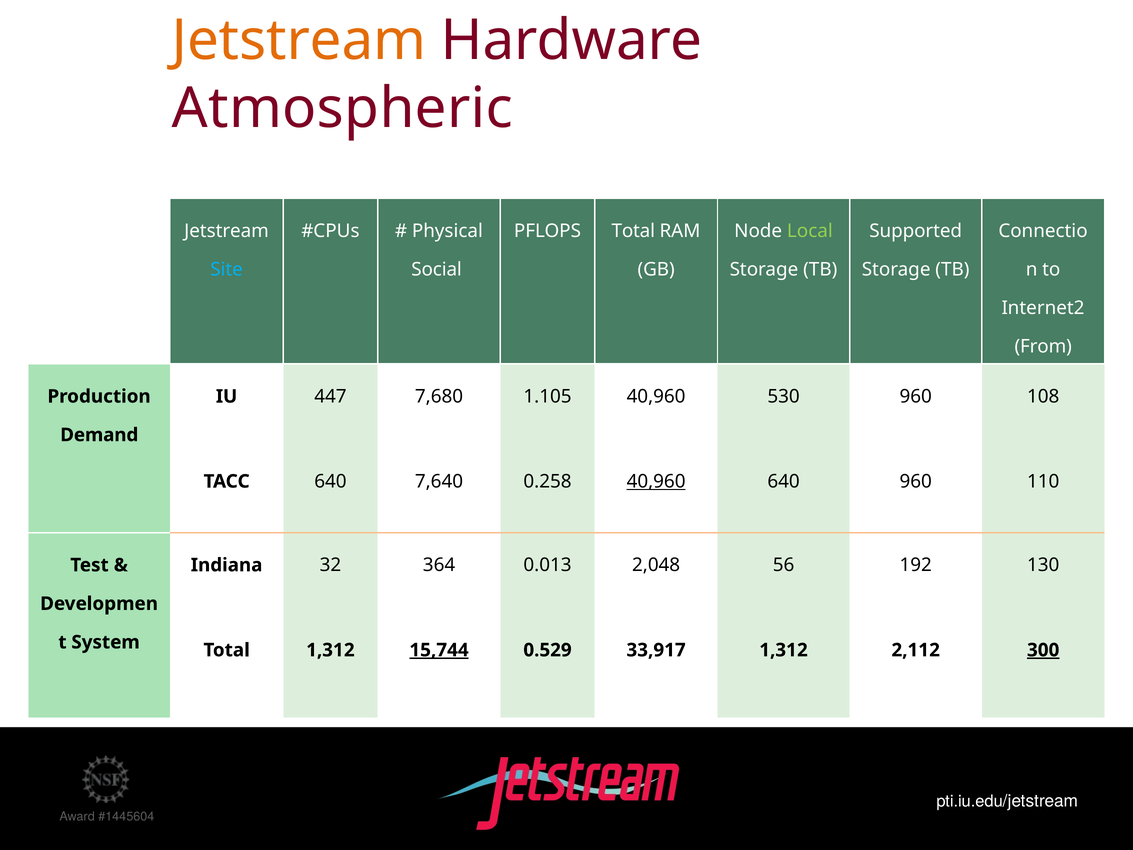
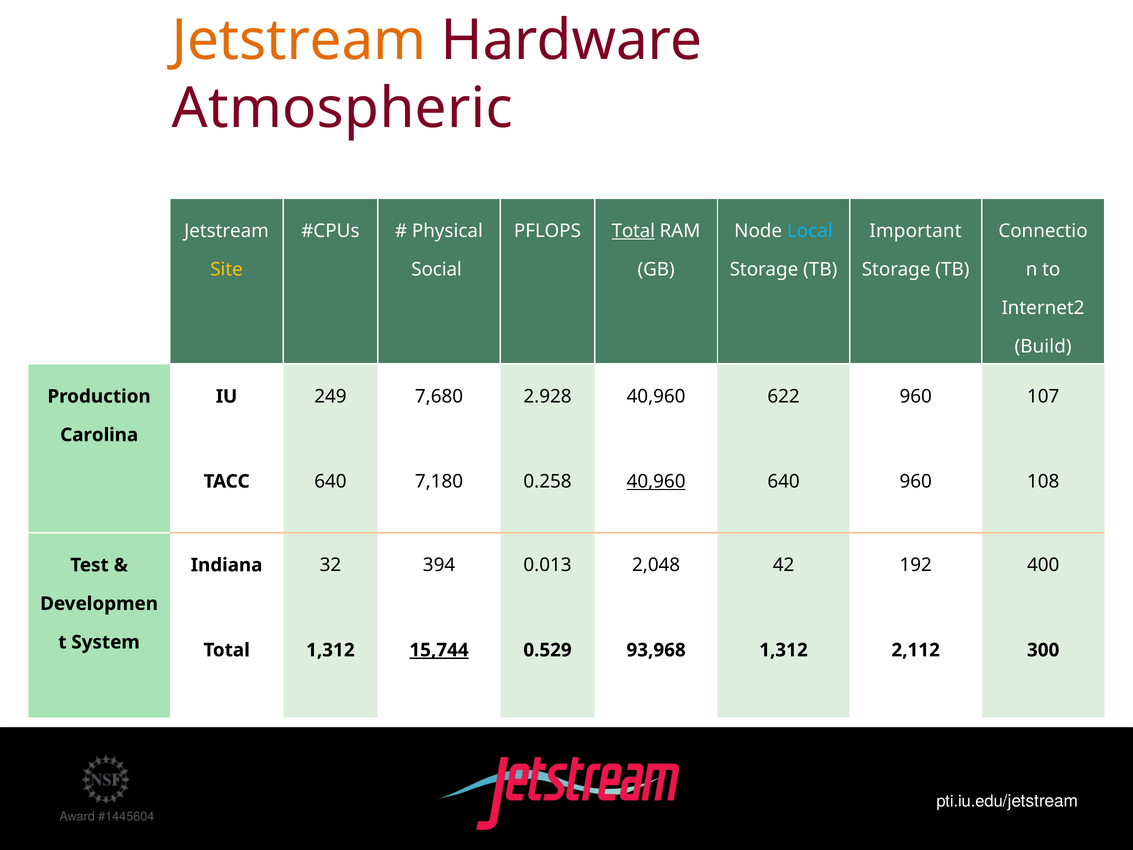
Total underline: none -> present (633, 231)
Local colour: light green -> light blue (810, 231)
Supported: Supported -> Important (916, 231)
Site colour: light blue -> yellow (227, 269)
From: From -> Build (1043, 346)
447: 447 -> 249 (330, 396)
1.105: 1.105 -> 2.928 (548, 396)
530: 530 -> 622 (784, 396)
108: 108 -> 107 (1043, 396)
Demand: Demand -> Carolina (99, 435)
7,640: 7,640 -> 7,180 (439, 481)
110: 110 -> 108 (1043, 481)
364: 364 -> 394 (439, 565)
56: 56 -> 42 (784, 565)
130: 130 -> 400 (1043, 565)
33,917: 33,917 -> 93,968 (656, 650)
300 underline: present -> none (1043, 650)
